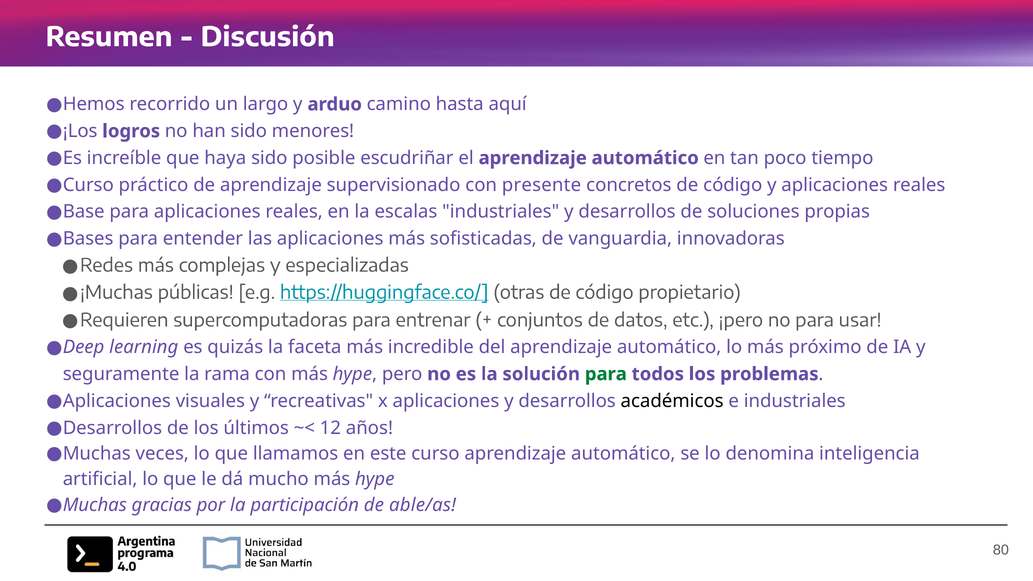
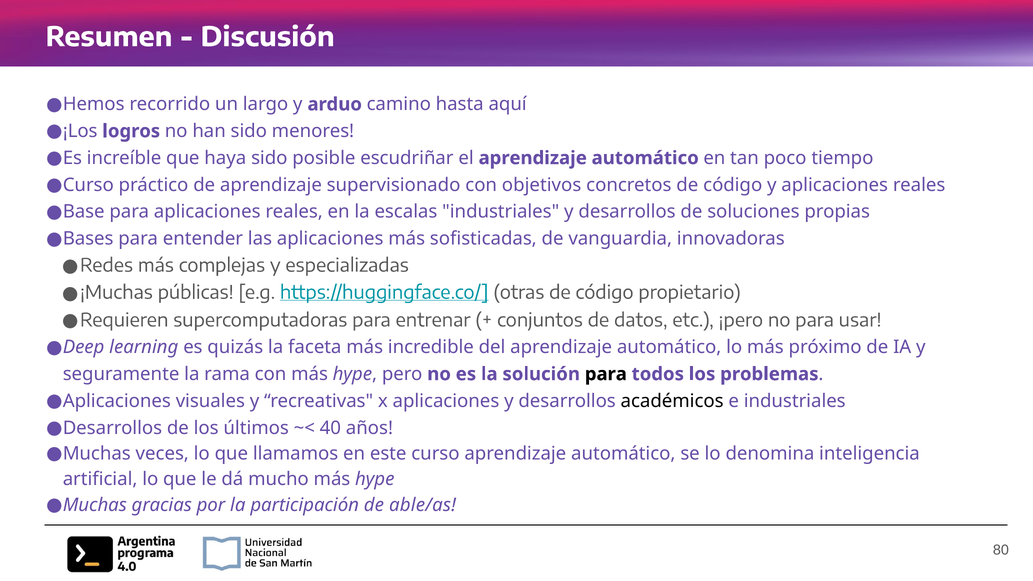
presente: presente -> objetivos (542, 185)
para colour: green -> black (606, 374)
12: 12 -> 40 (330, 428)
